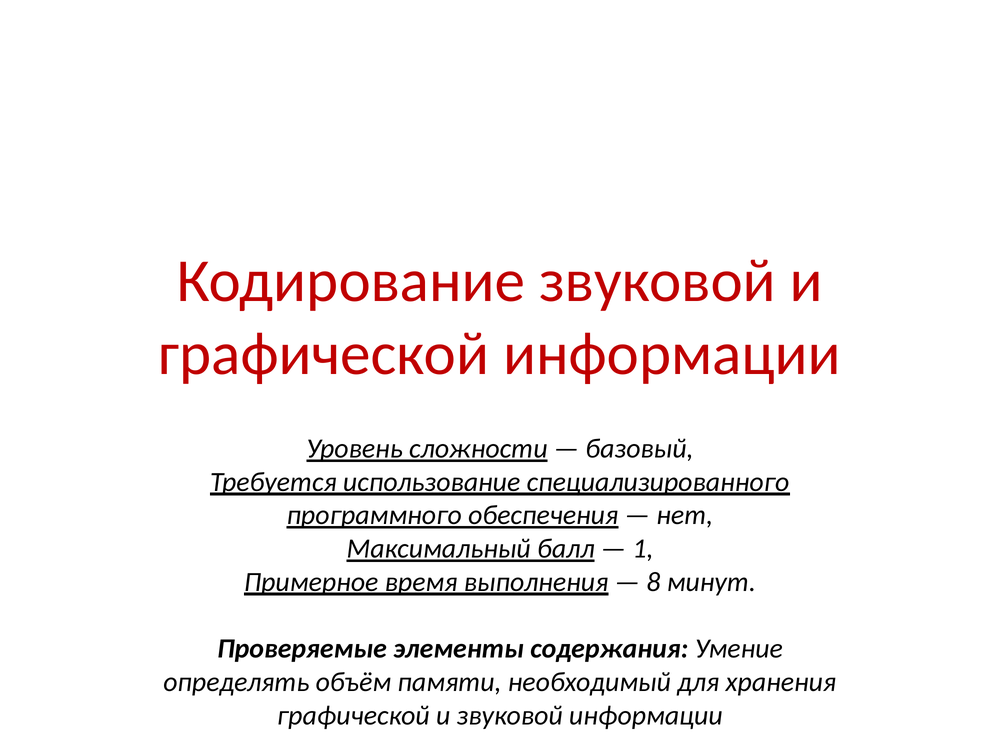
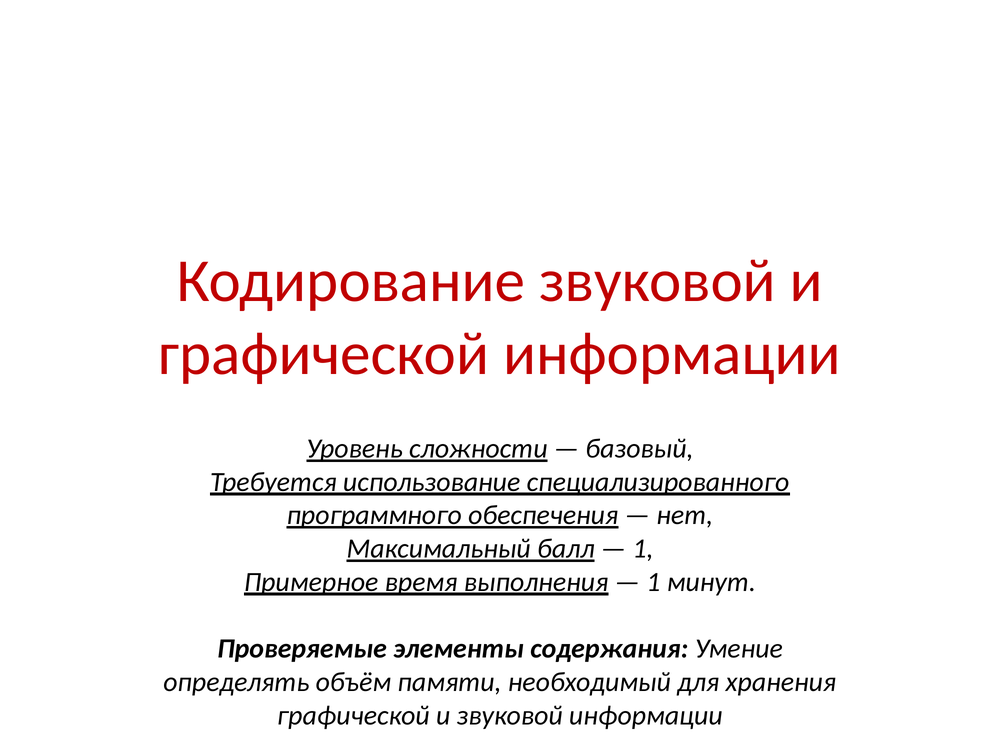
8: 8 -> 1 (653, 582)
